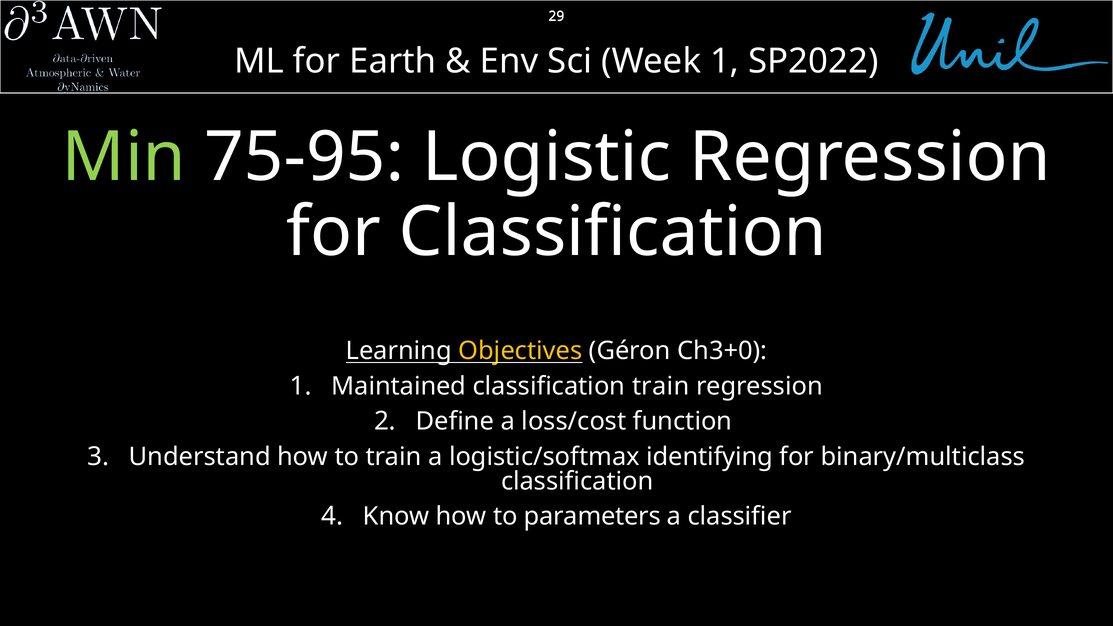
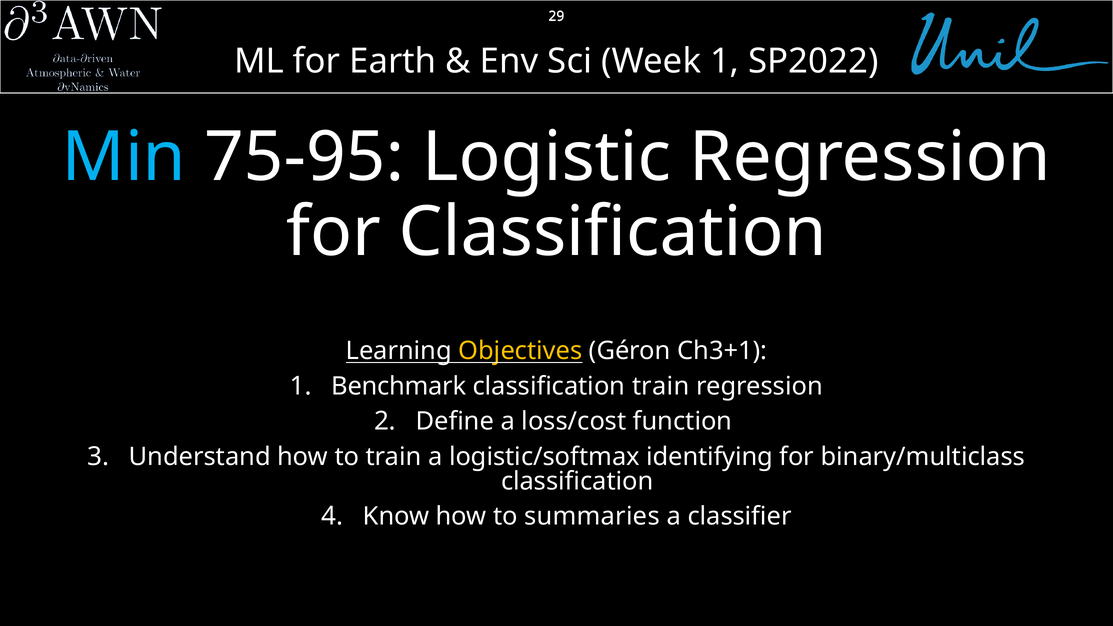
Min colour: light green -> light blue (124, 157)
Ch3+0: Ch3+0 -> Ch3+1 (722, 351)
Maintained: Maintained -> Benchmark (399, 386)
parameters: parameters -> summaries (592, 517)
